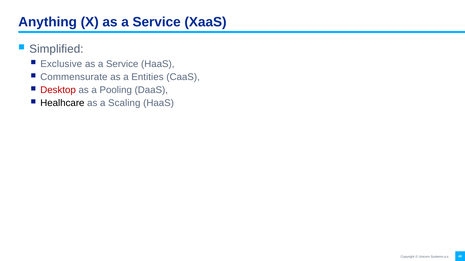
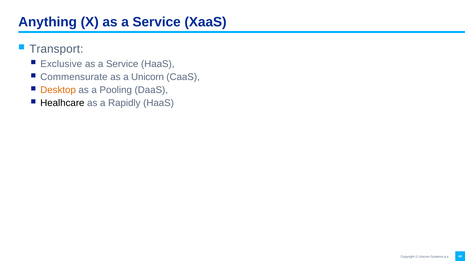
Simplified: Simplified -> Transport (56, 49)
a Entities: Entities -> Unicorn (148, 77)
Desktop colour: red -> orange (58, 90)
Scaling: Scaling -> Rapidly (124, 103)
